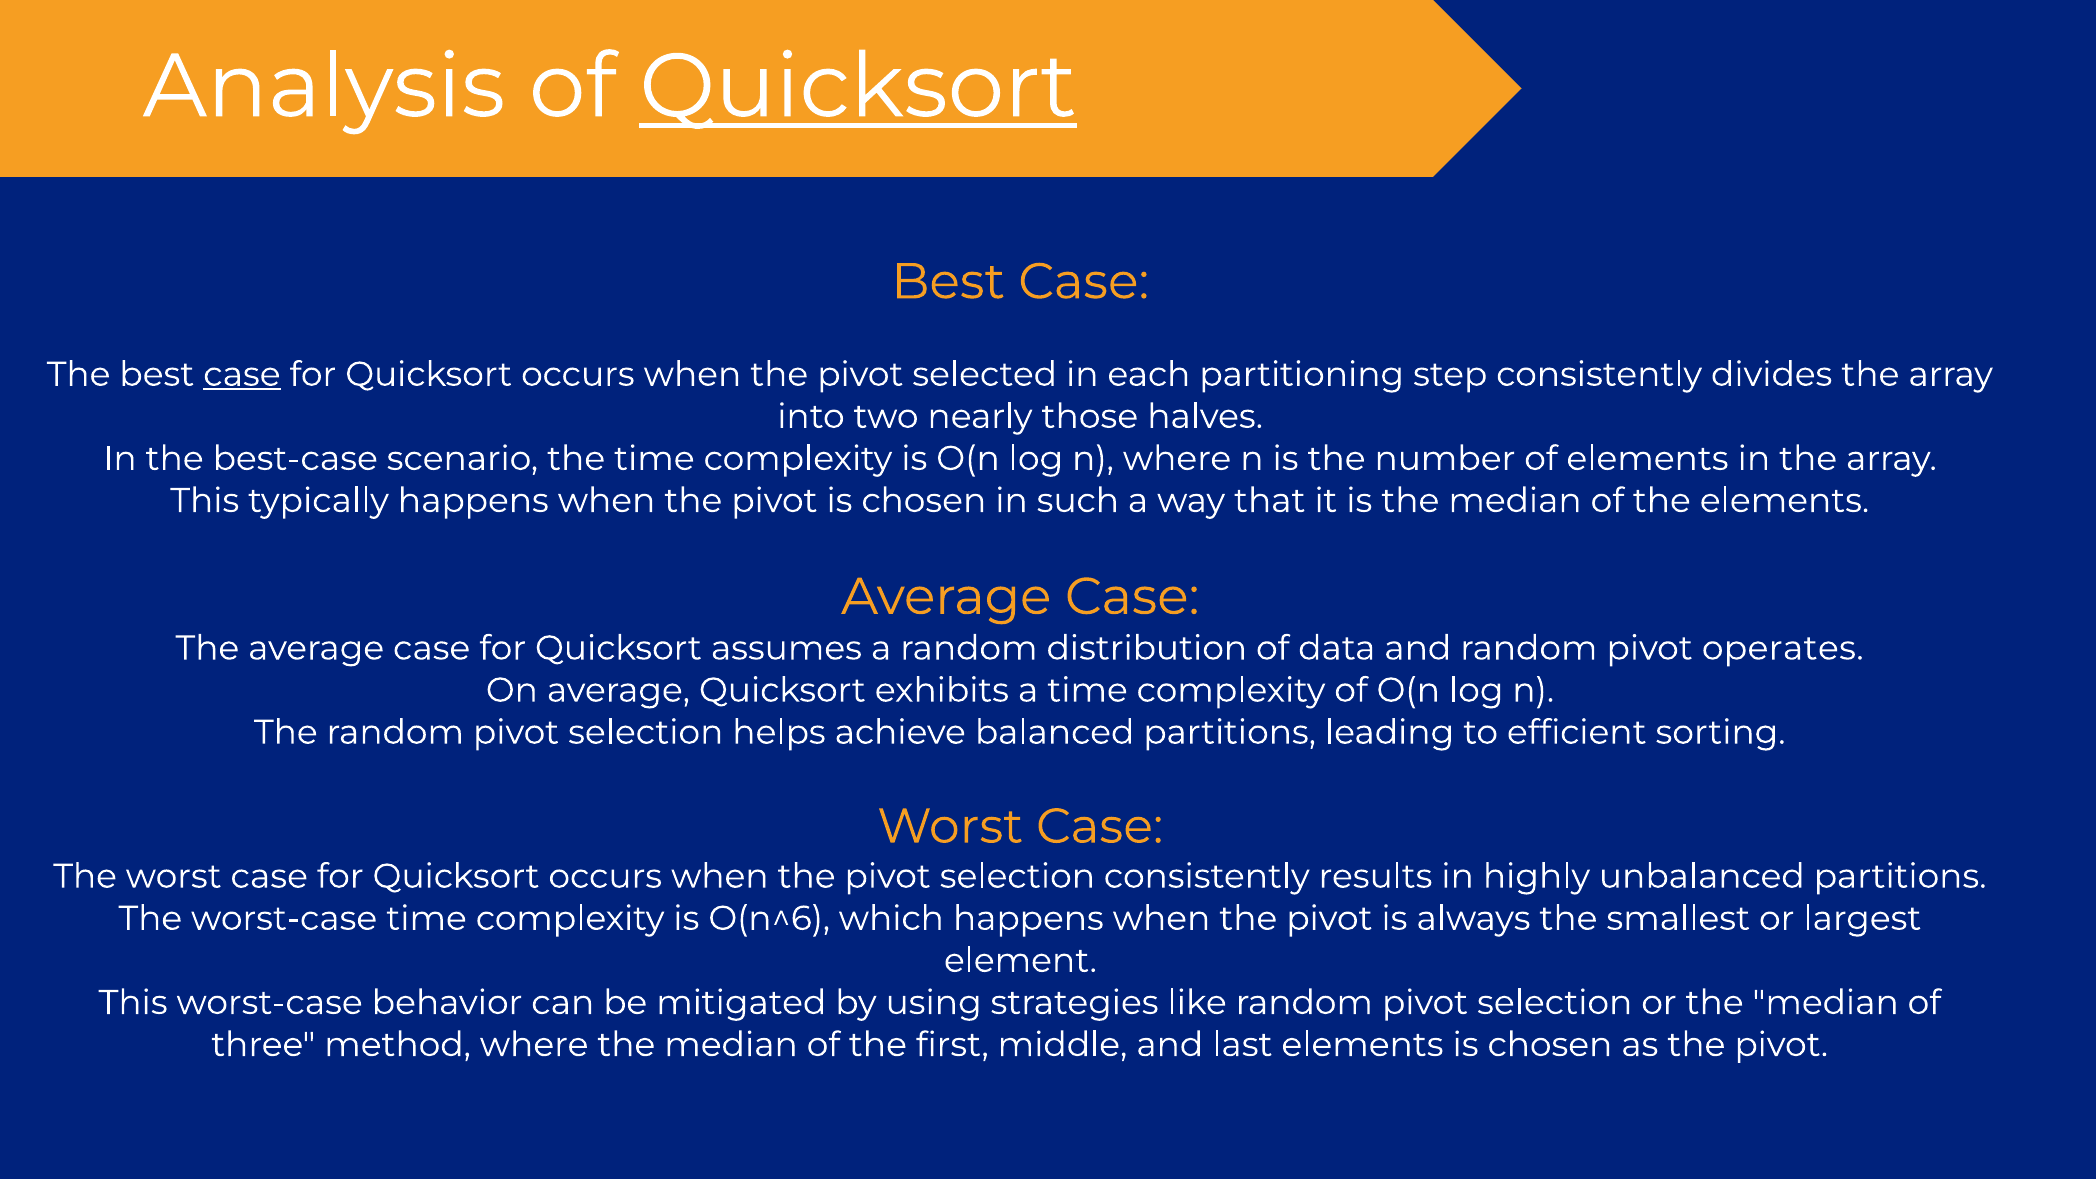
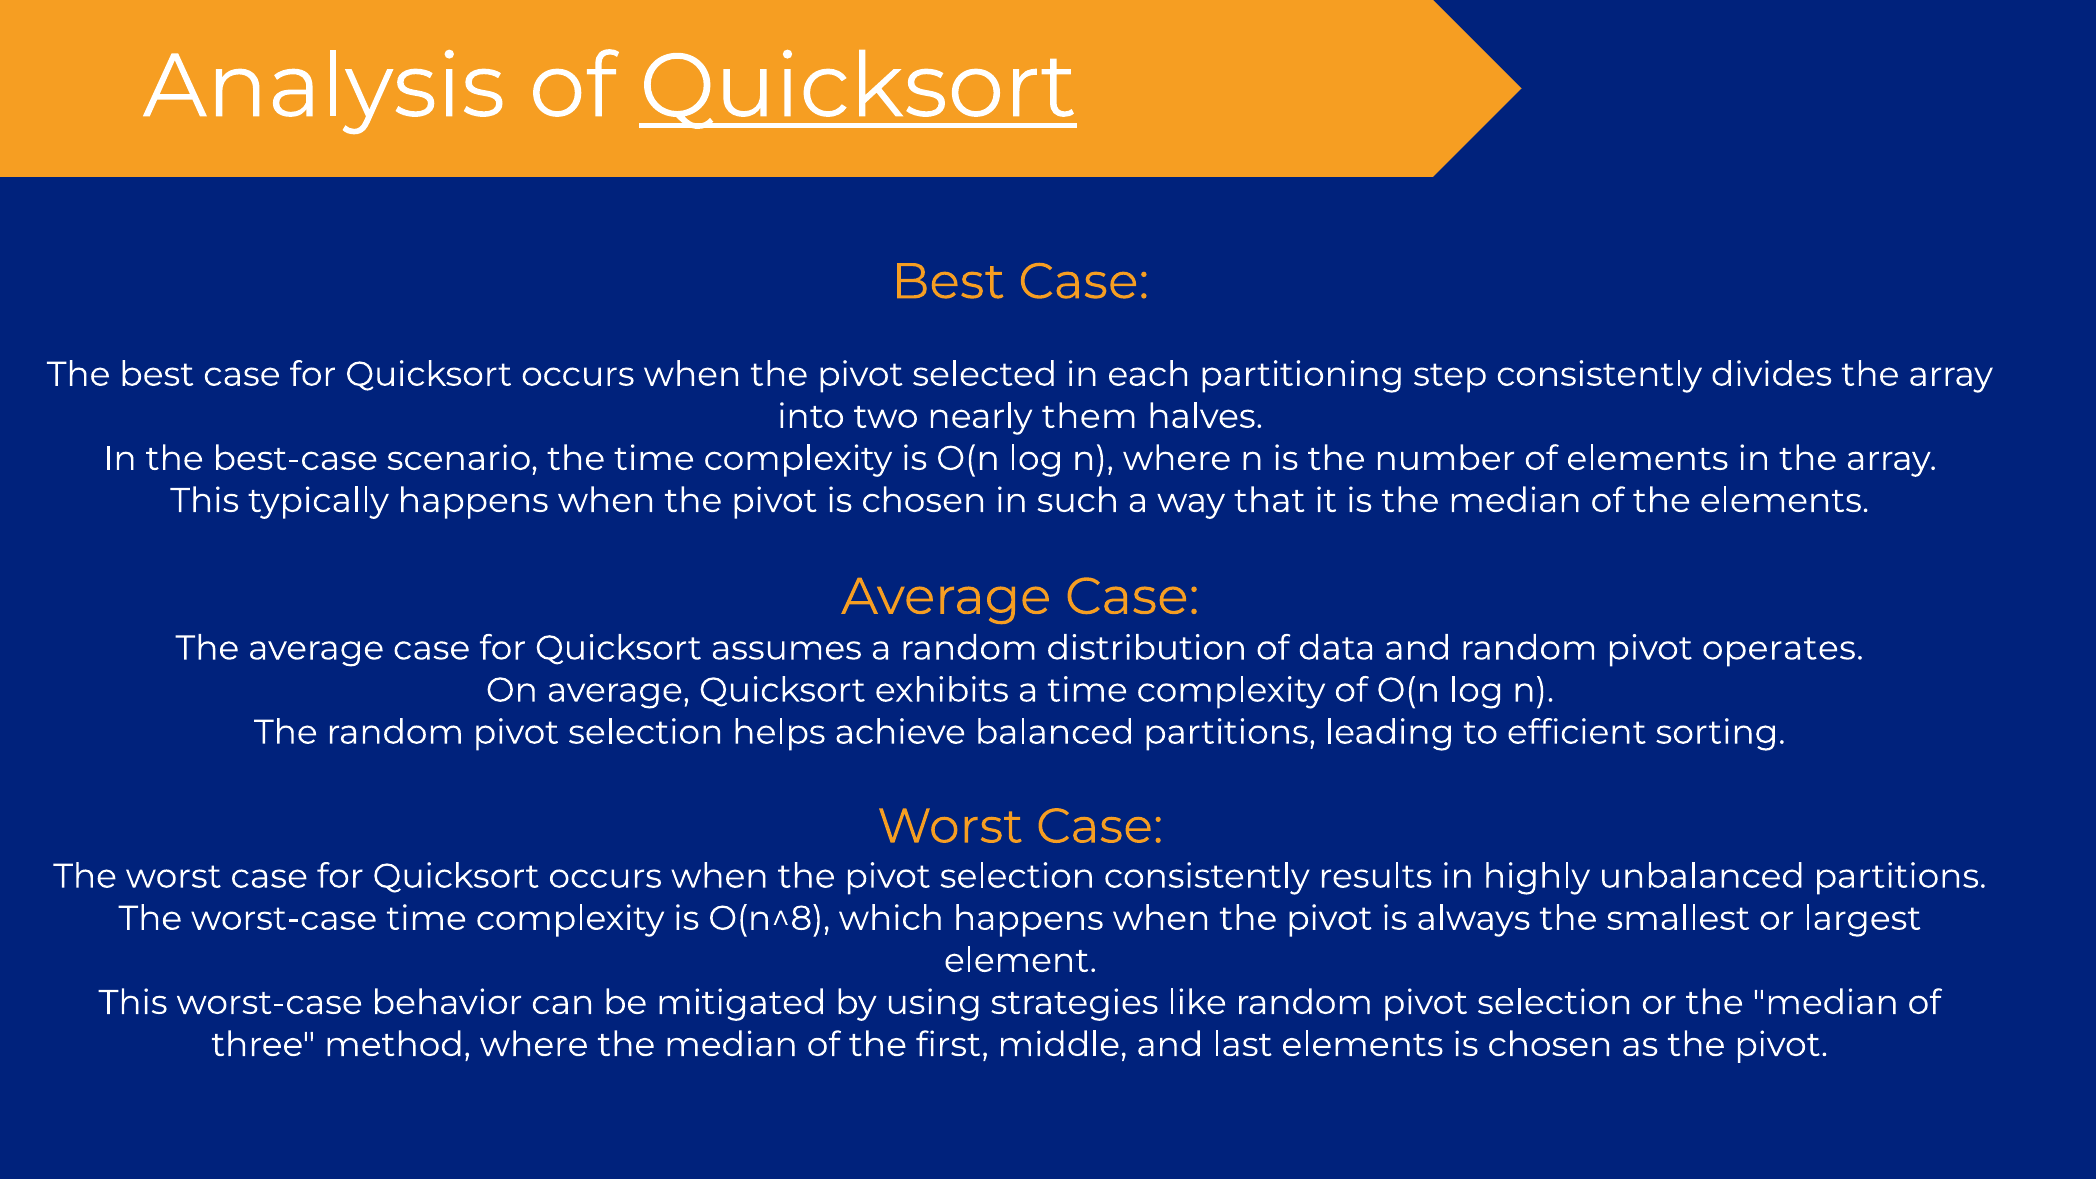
case underline: present -> none (242, 374)
those: those -> them (1090, 416)
O(n^6: O(n^6 -> O(n^8 (769, 918)
